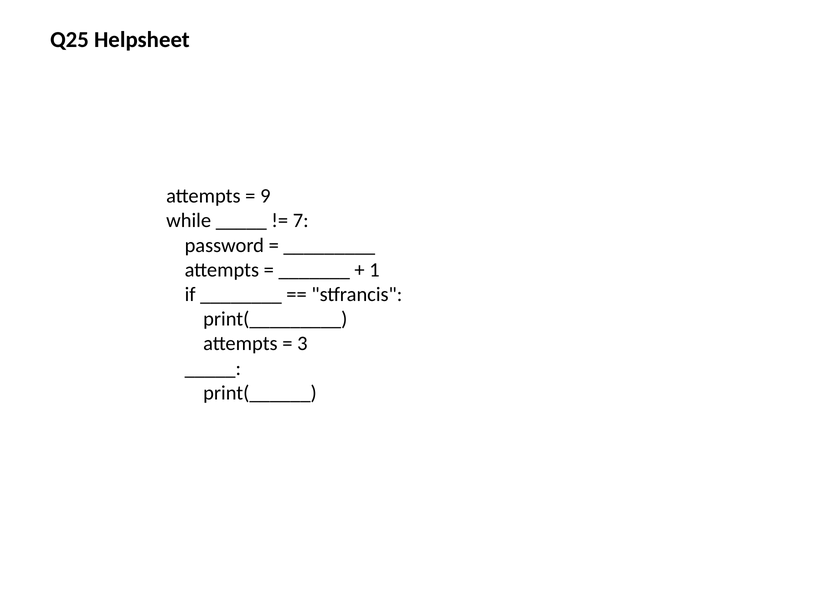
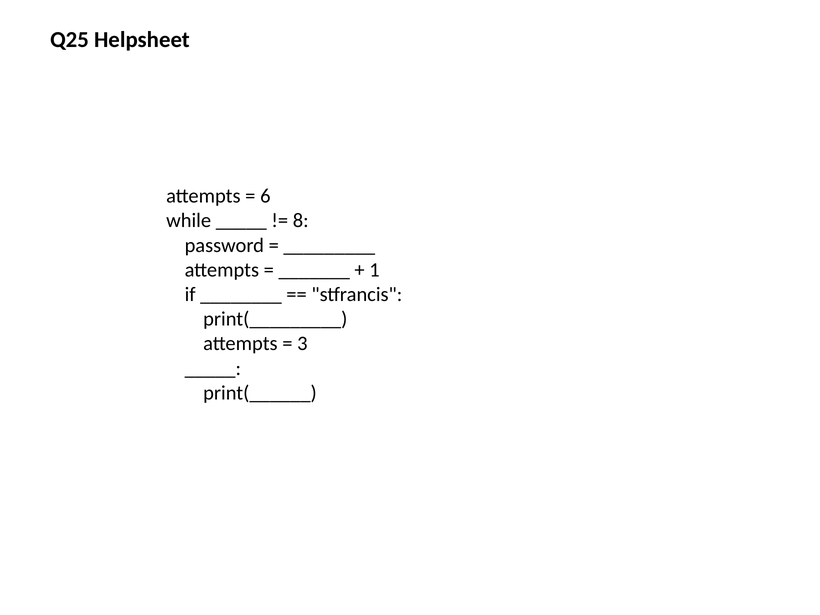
9: 9 -> 6 (265, 196)
7: 7 -> 8 (301, 221)
